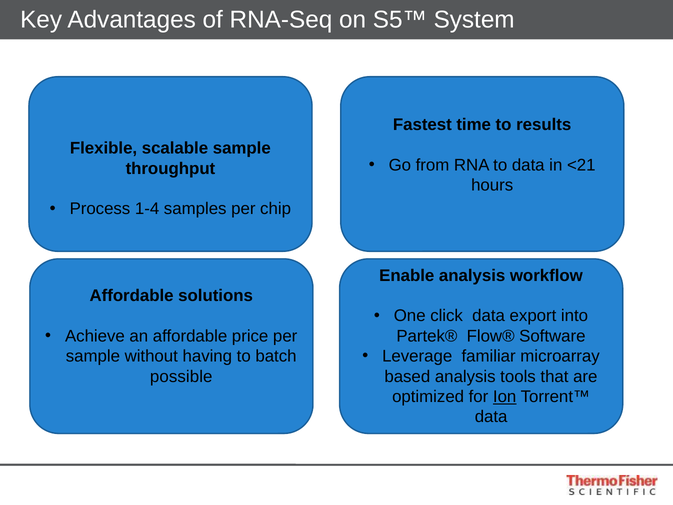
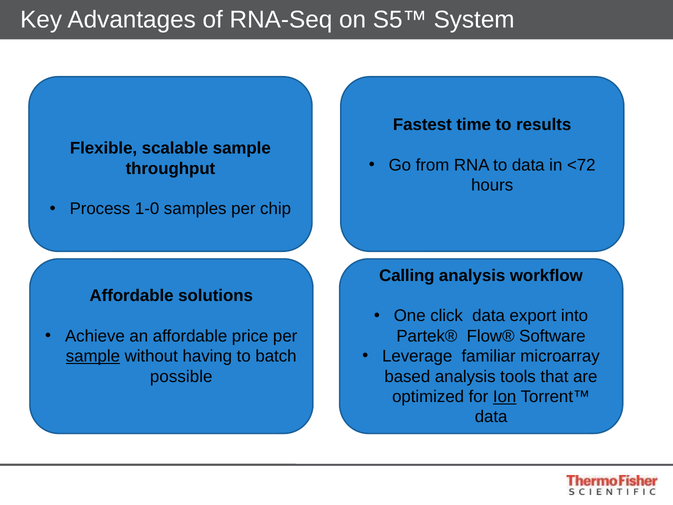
<21: <21 -> <72 (581, 165)
1-4: 1-4 -> 1-0 (147, 209)
Enable: Enable -> Calling (407, 275)
sample underline: none -> present (93, 356)
